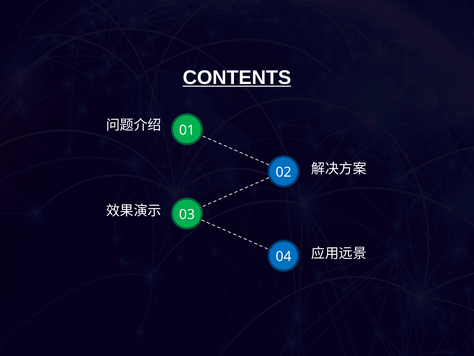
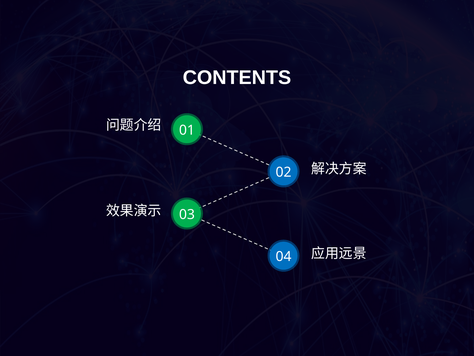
CONTENTS underline: present -> none (237, 78)
